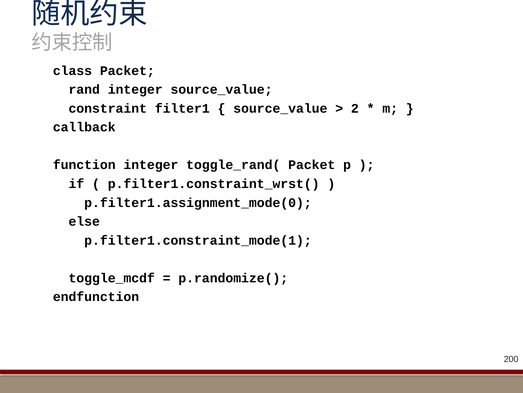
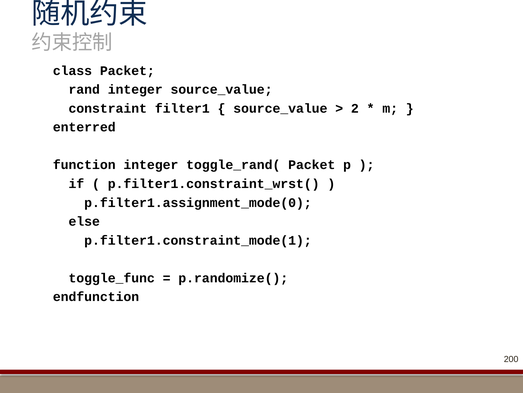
callback: callback -> enterred (84, 127)
toggle_mcdf: toggle_mcdf -> toggle_func (112, 278)
